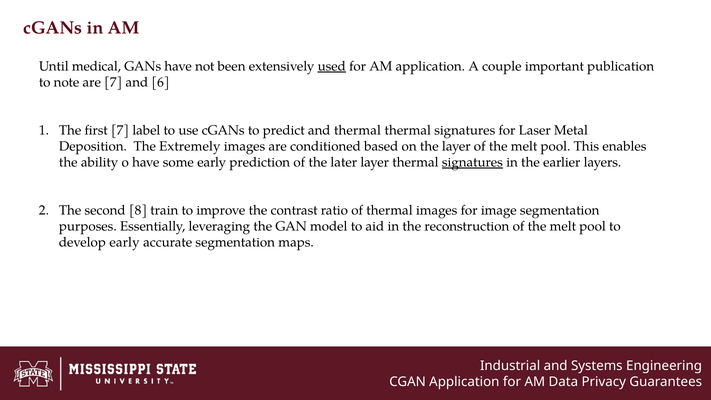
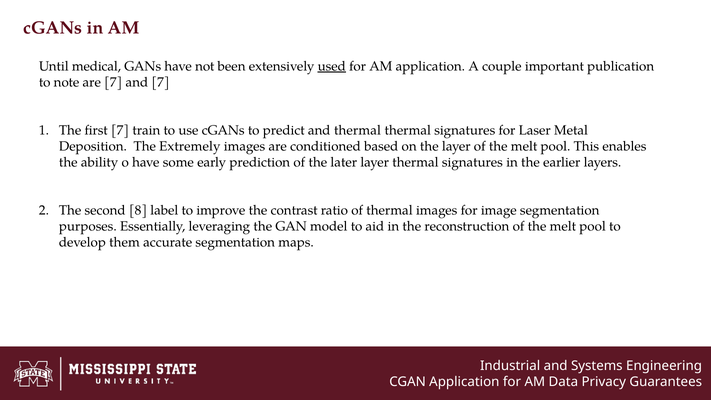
and 6: 6 -> 7 (161, 82)
label: label -> train (146, 130)
signatures underline: present -> none (472, 162)
train: train -> label (164, 210)
develop early: early -> them (124, 242)
